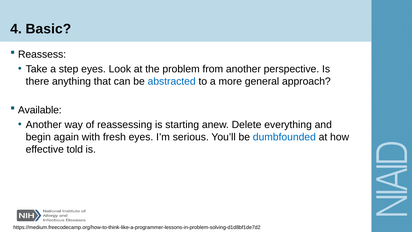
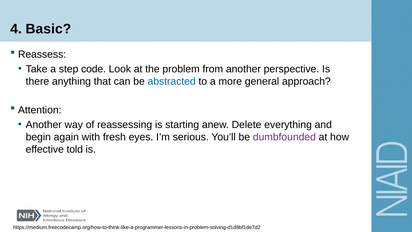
step eyes: eyes -> code (94, 69)
Available: Available -> Attention (40, 110)
dumbfounded colour: blue -> purple (284, 137)
